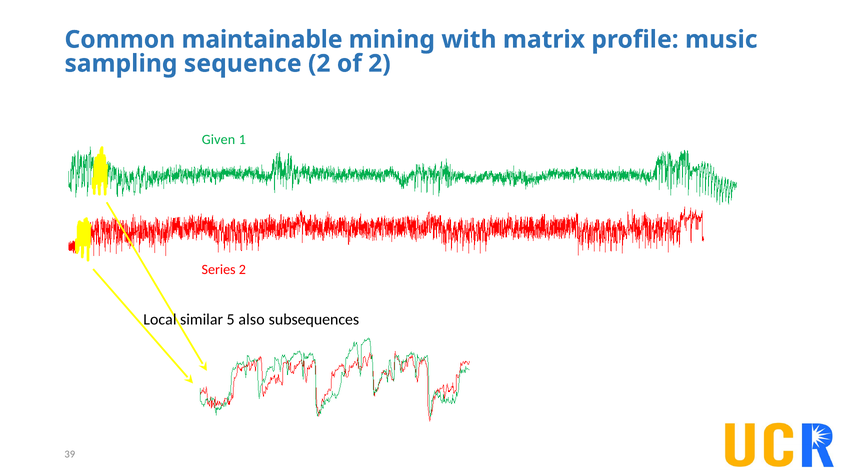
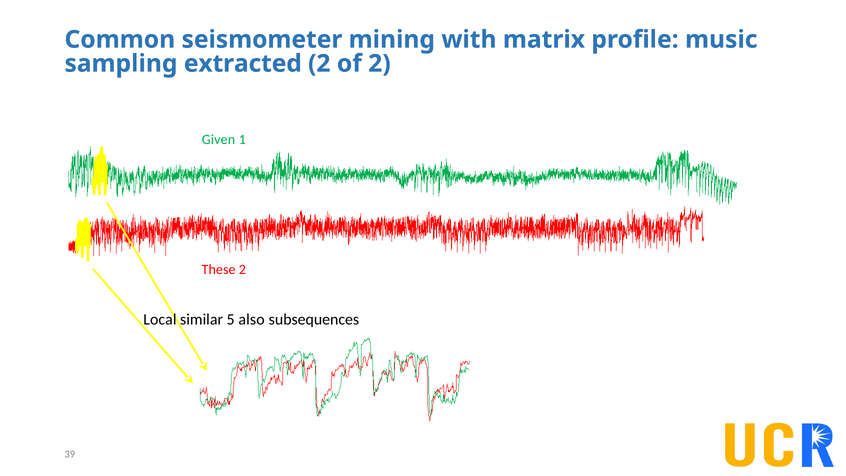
maintainable: maintainable -> seismometer (262, 40)
sequence: sequence -> extracted (243, 64)
Series: Series -> These (219, 270)
